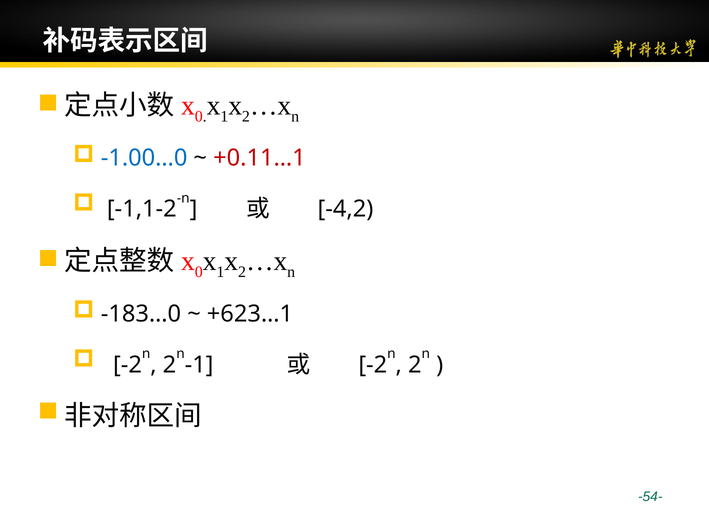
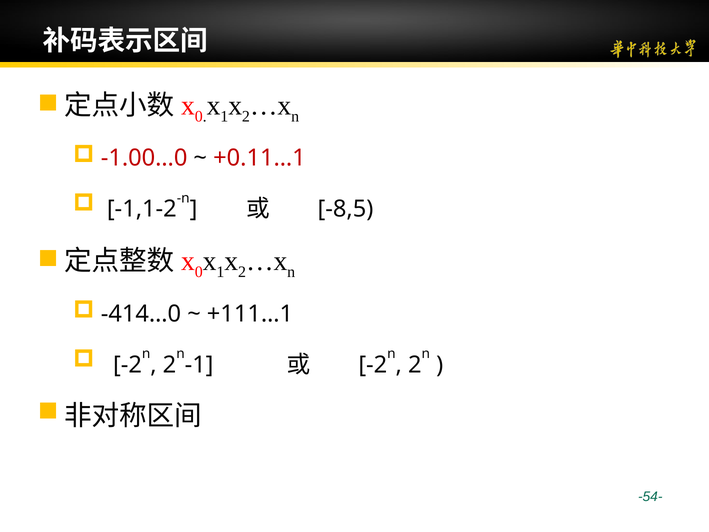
-1.00…0 colour: blue -> red (144, 158)
-4,2: -4,2 -> -8,5 (345, 209)
-183…0: -183…0 -> -414…0 (141, 314)
+623…1: +623…1 -> +111…1 (250, 314)
